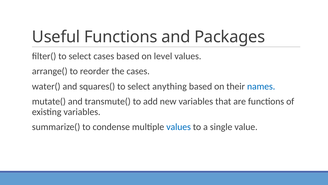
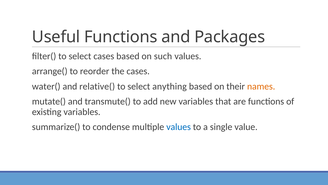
level: level -> such (163, 56)
squares(: squares( -> relative( (97, 86)
names colour: blue -> orange (261, 86)
